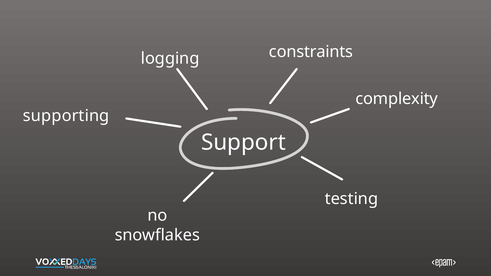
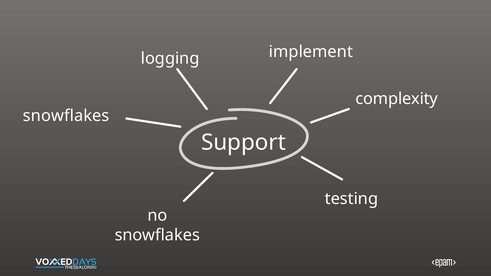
constraints: constraints -> implement (311, 52)
supporting: supporting -> snowflakes (66, 116)
